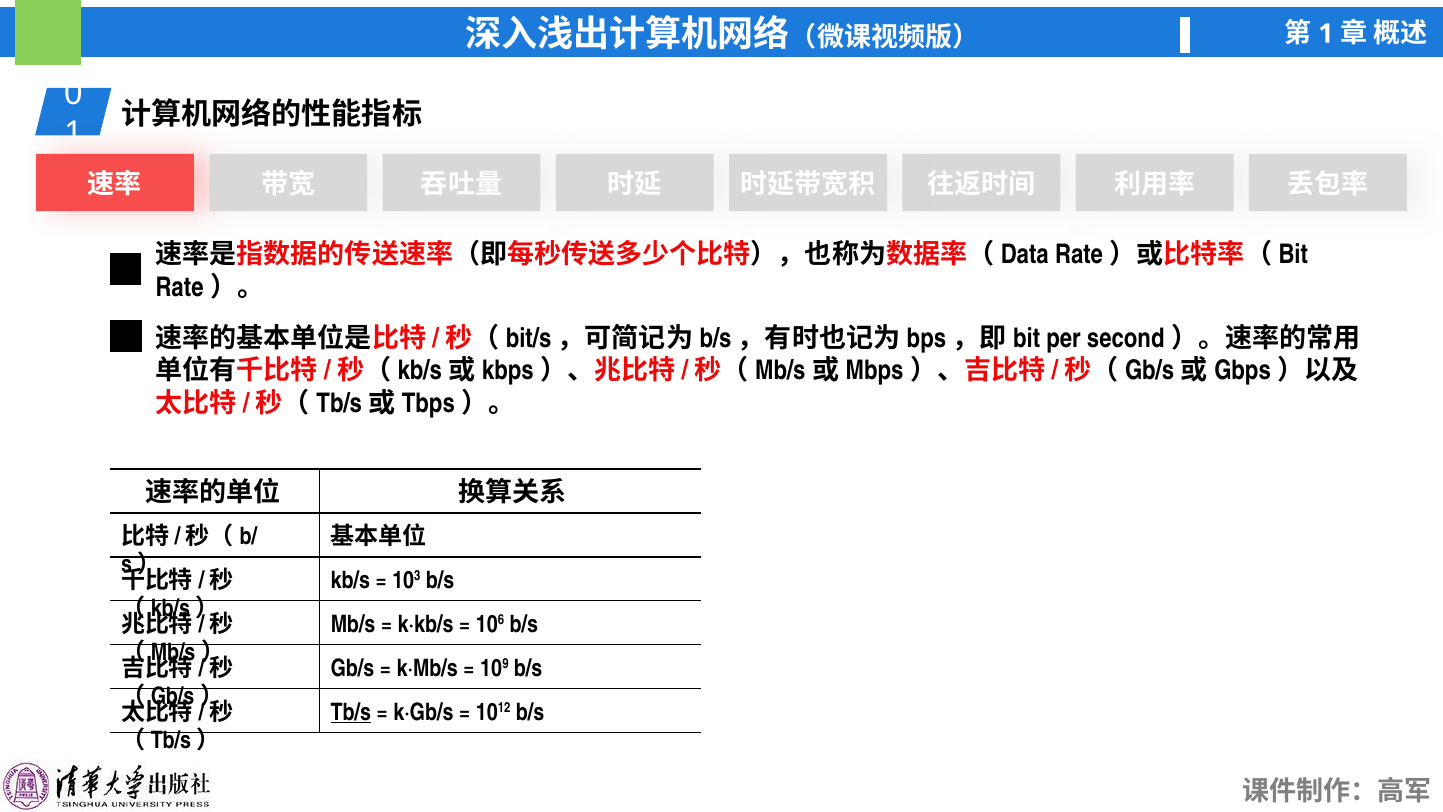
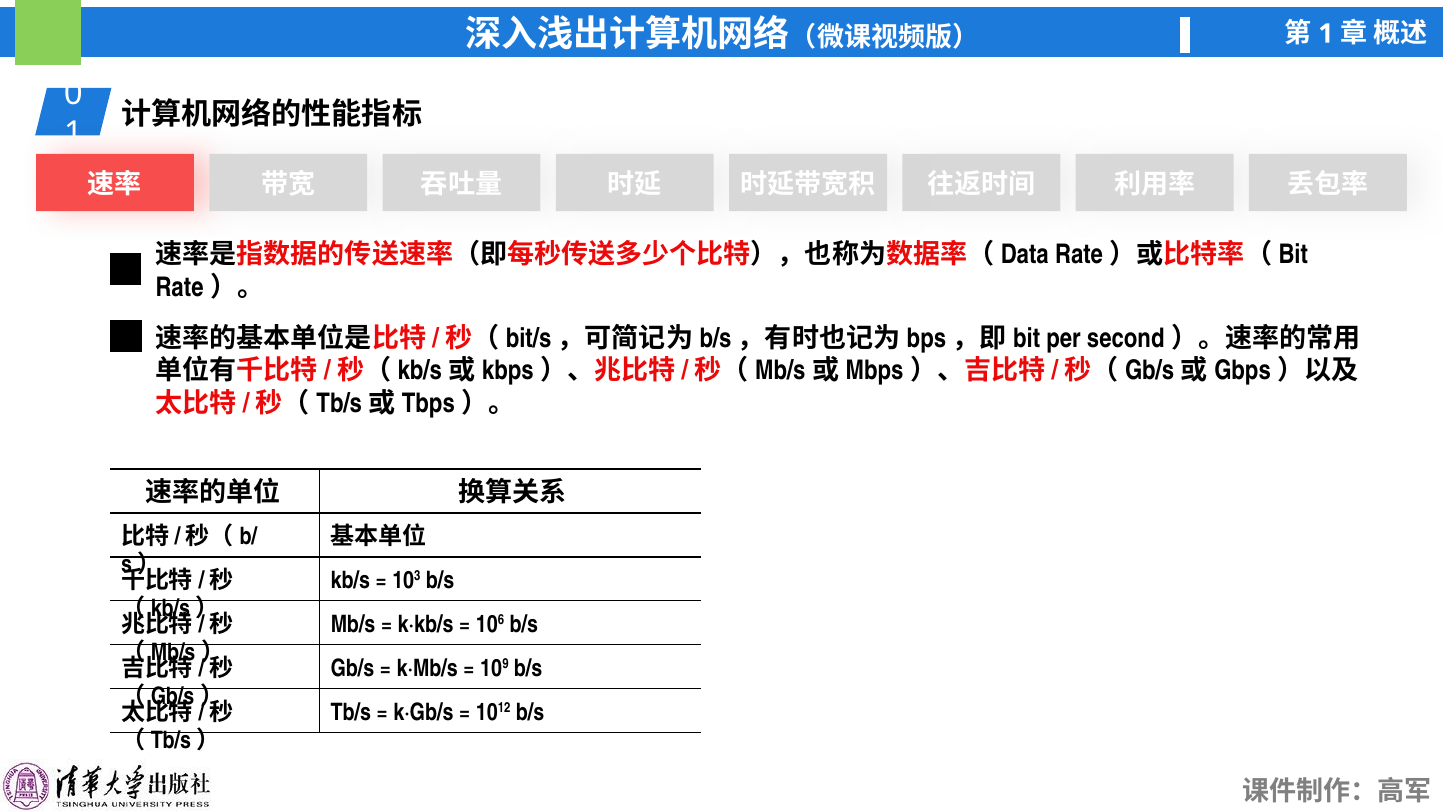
Tb/s underline: present -> none (351, 712)
